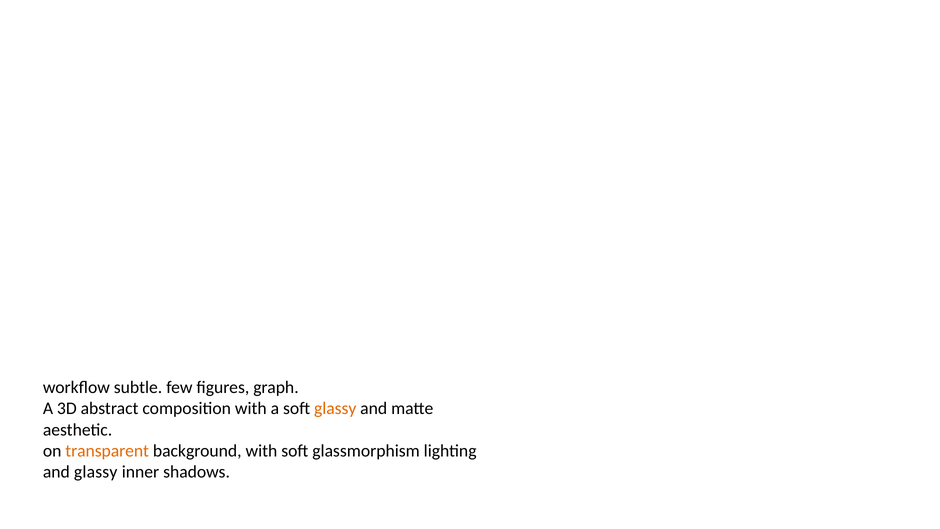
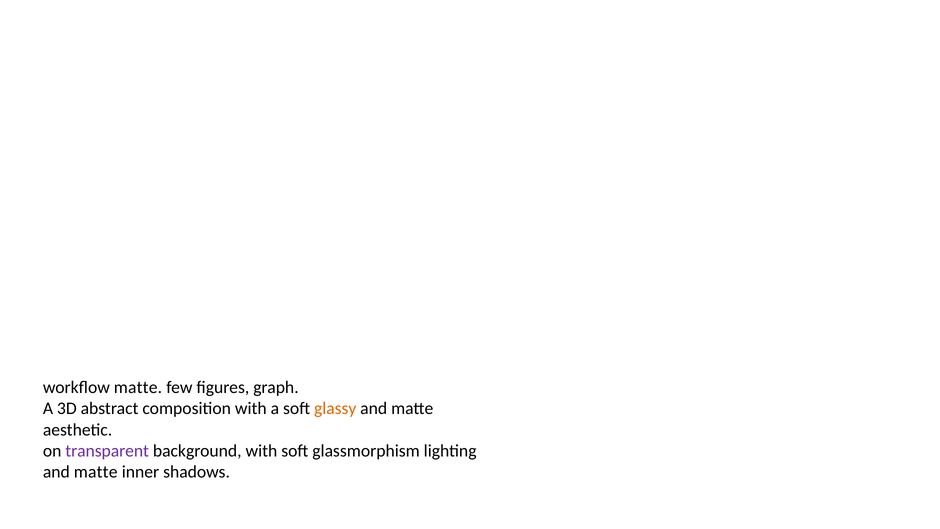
workflow subtle: subtle -> matte (138, 387)
transparent colour: orange -> purple (107, 451)
glassy: glassy -> matte (96, 472)
